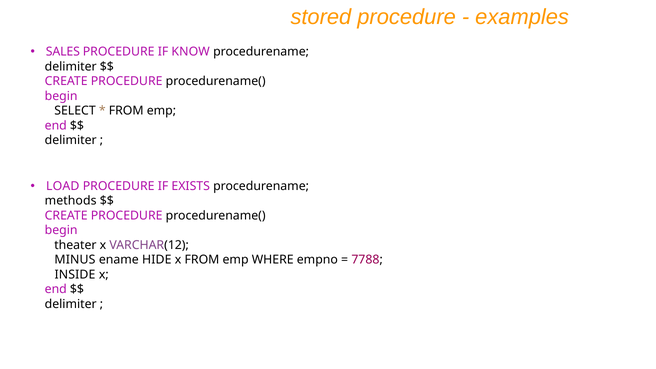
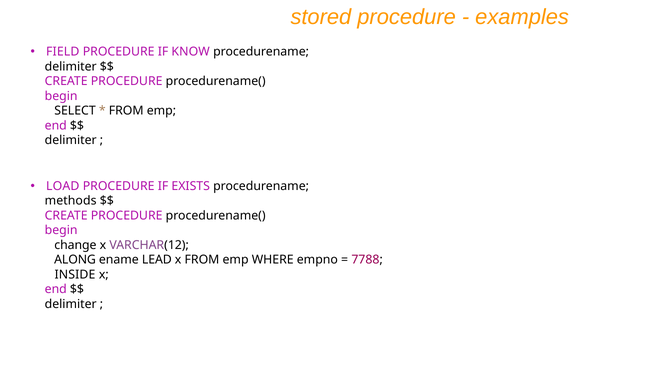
SALES: SALES -> FIELD (63, 52)
theater: theater -> change (75, 245)
MINUS: MINUS -> ALONG (75, 260)
HIDE: HIDE -> LEAD (157, 260)
